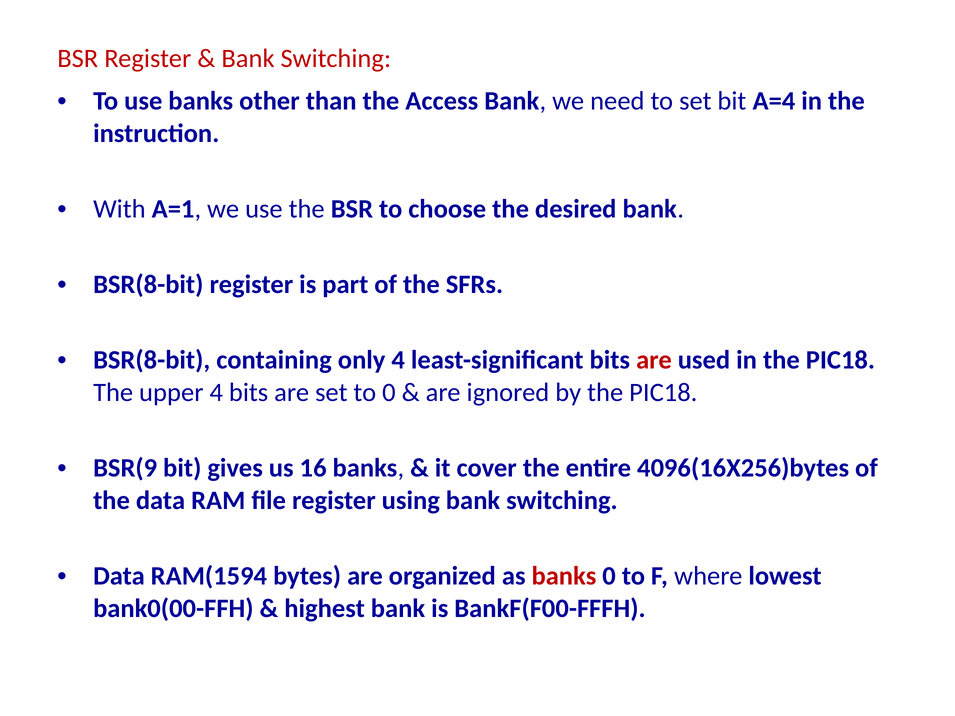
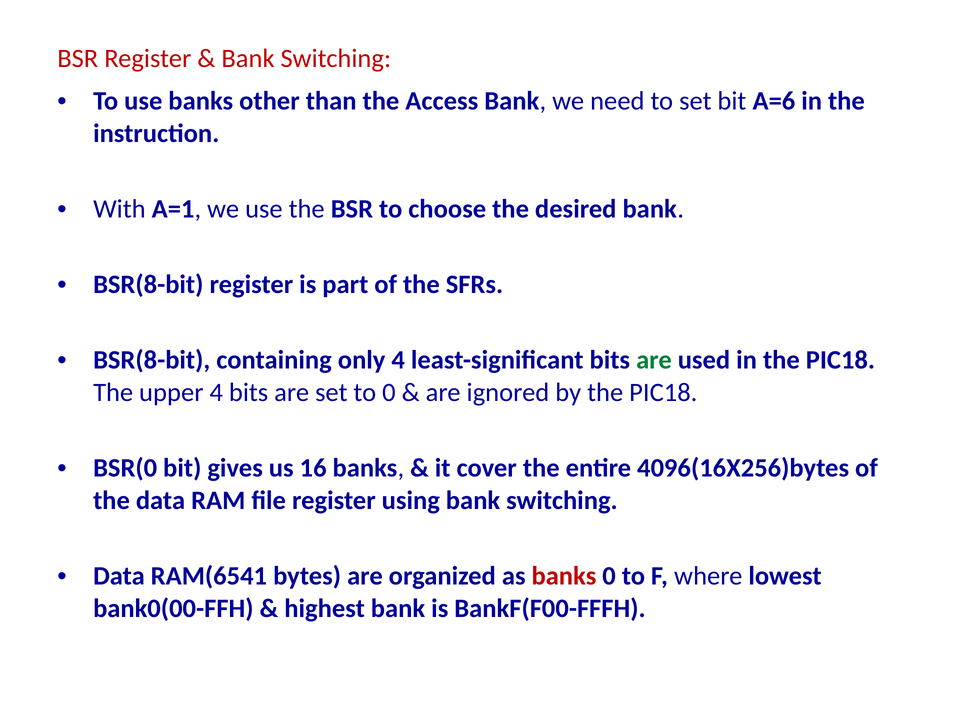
A=4: A=4 -> A=6 (774, 101)
are colour: red -> green (654, 360)
BSR(9: BSR(9 -> BSR(0 (125, 468)
RAM(1594: RAM(1594 -> RAM(6541 (209, 576)
